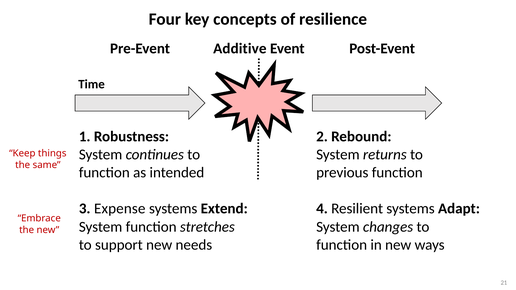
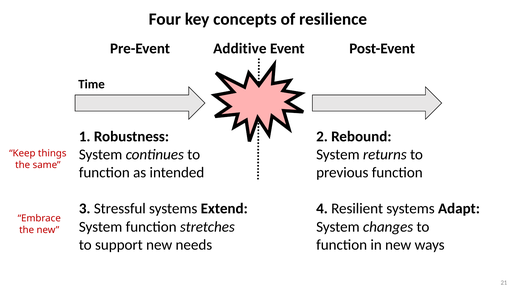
Expense: Expense -> Stressful (120, 209)
